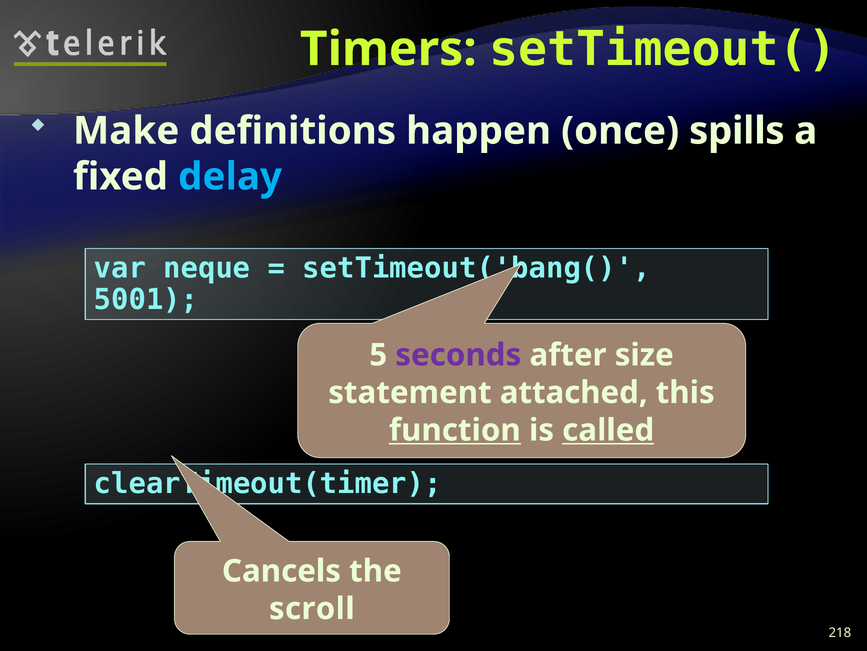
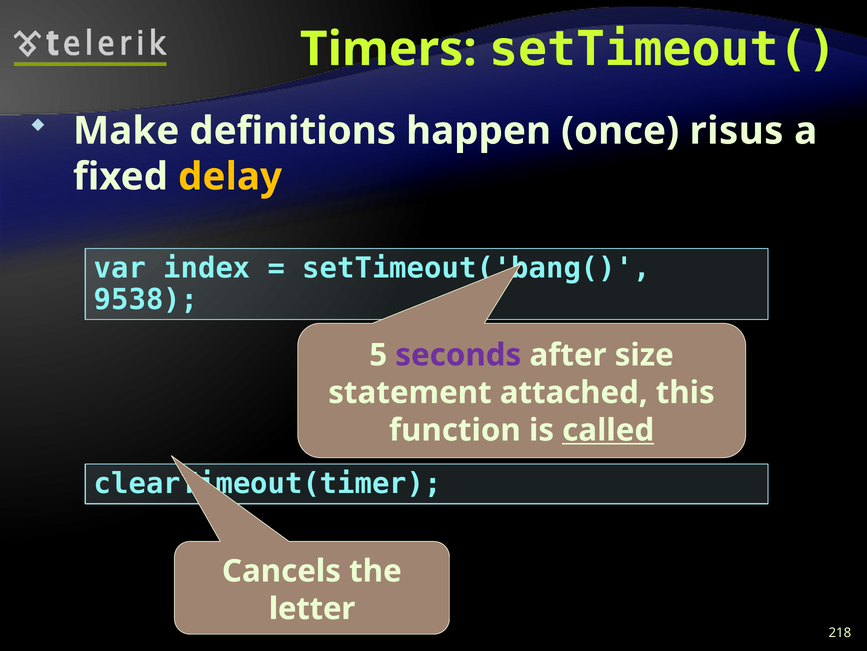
spills: spills -> risus (736, 131)
delay colour: light blue -> yellow (230, 177)
neque: neque -> index (207, 268)
5001: 5001 -> 9538 (146, 299)
function underline: present -> none (455, 430)
scroll: scroll -> letter (312, 608)
